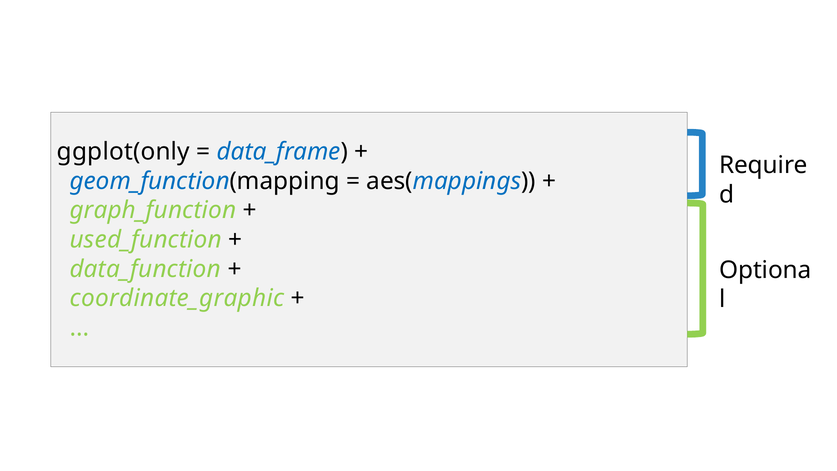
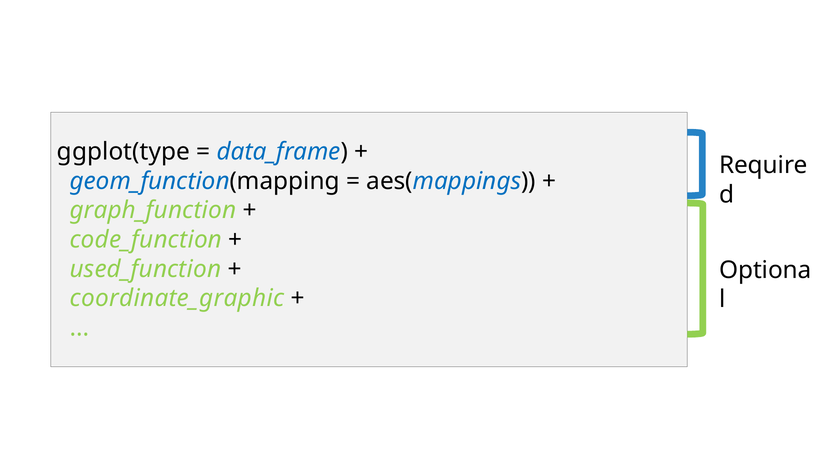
ggplot(only: ggplot(only -> ggplot(type (123, 152)
used_function: used_function -> code_function (146, 240)
data_function: data_function -> used_function (145, 269)
